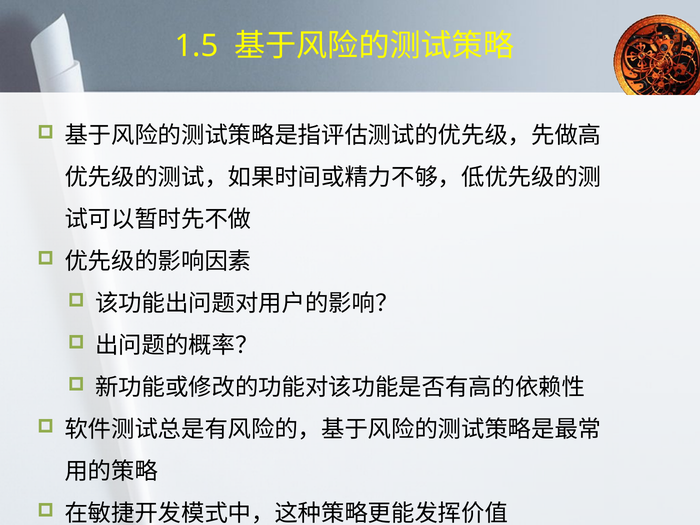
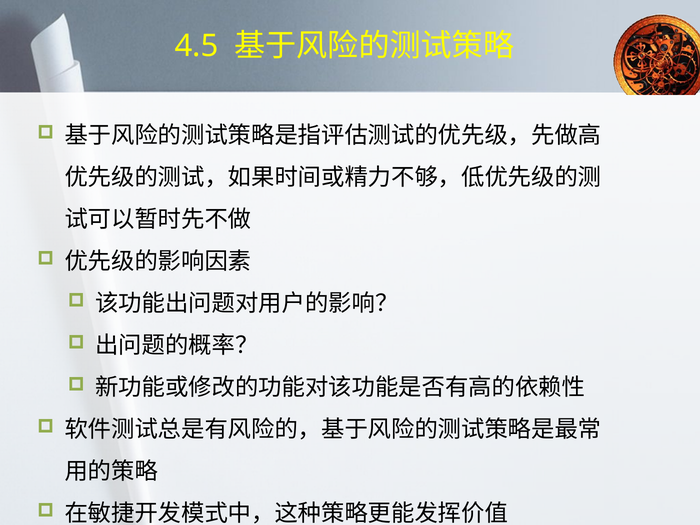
1.5: 1.5 -> 4.5 (196, 46)
